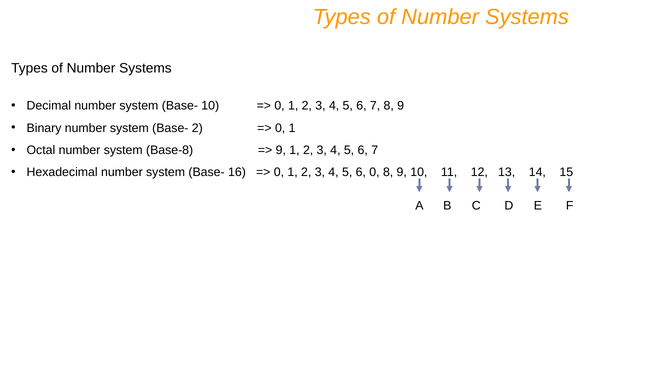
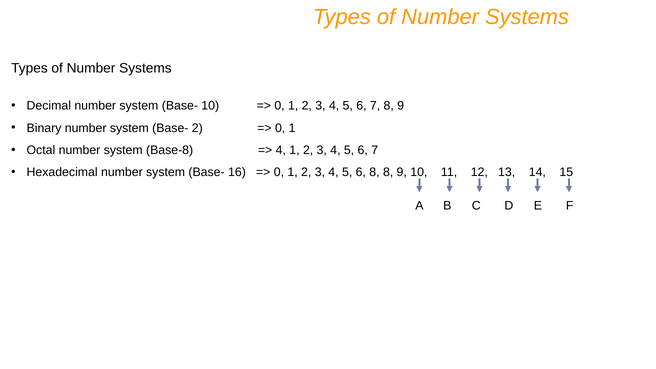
9: 9 -> 4 (281, 150)
6 0: 0 -> 8 (374, 172)
